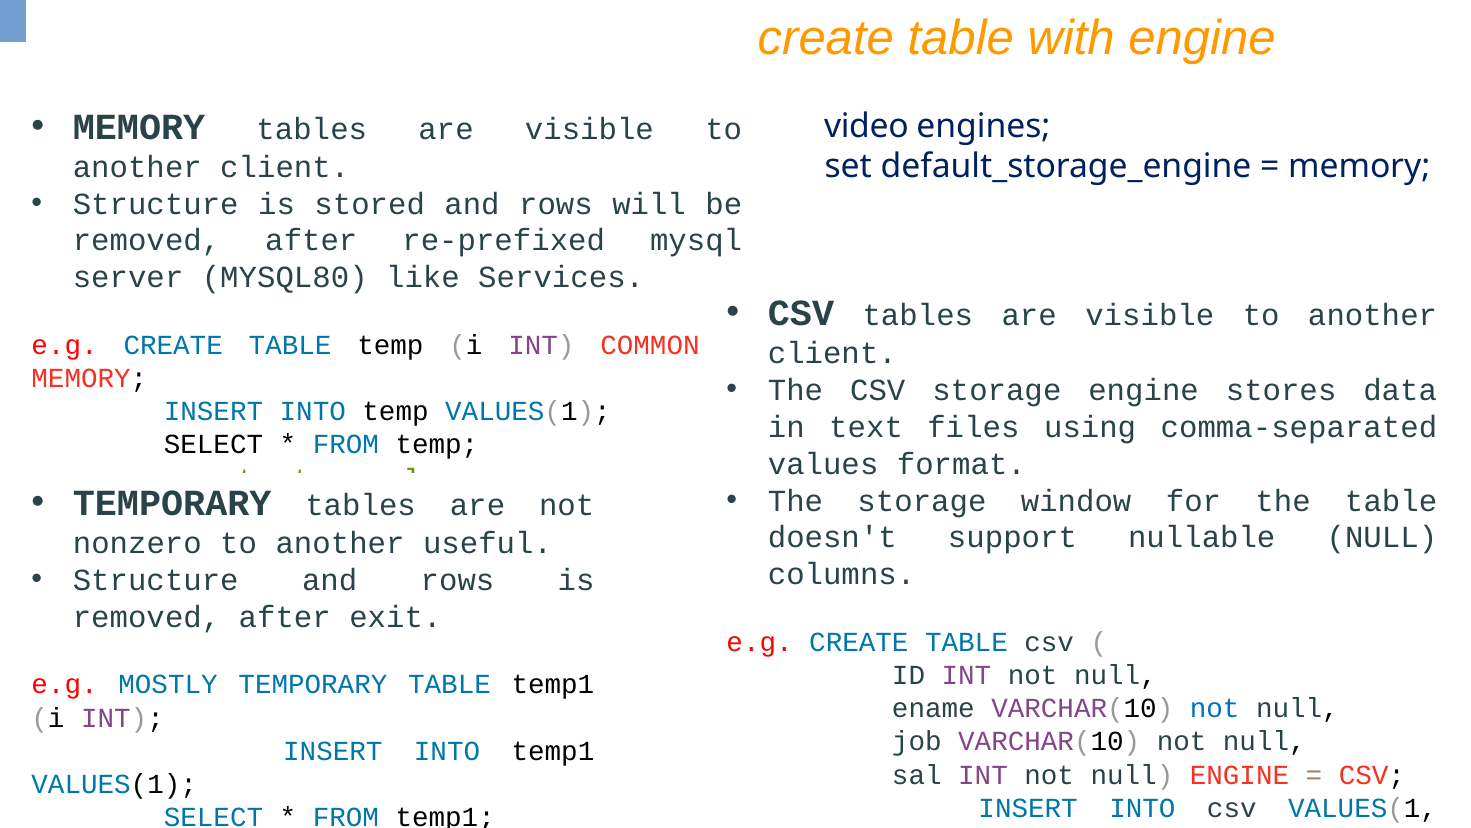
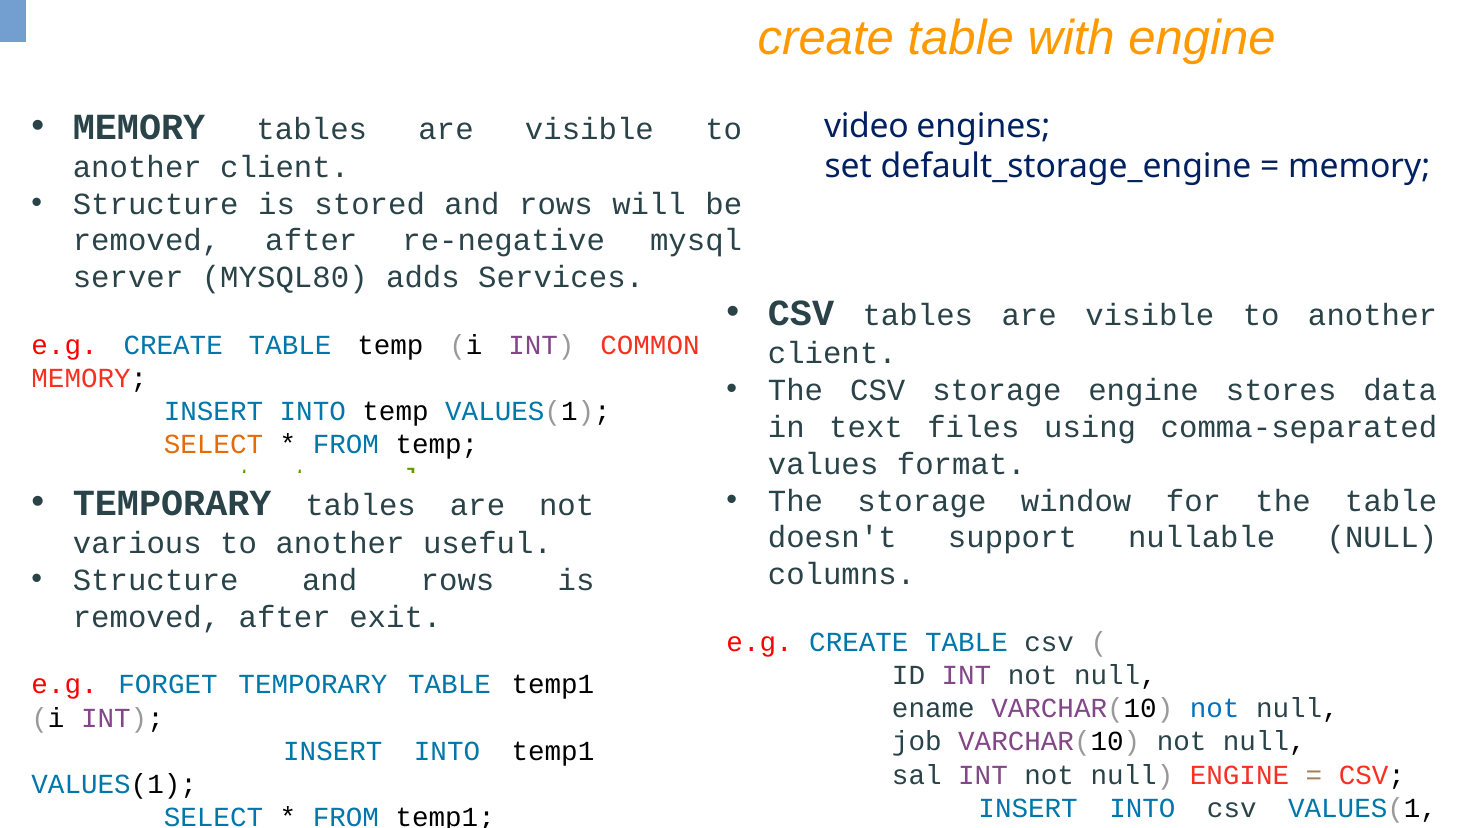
re-prefixed: re-prefixed -> re-negative (504, 241)
like: like -> adds (423, 277)
SELECT colour: black -> orange (213, 445)
nonzero: nonzero -> various (137, 543)
MOSTLY: MOSTLY -> FORGET (168, 684)
